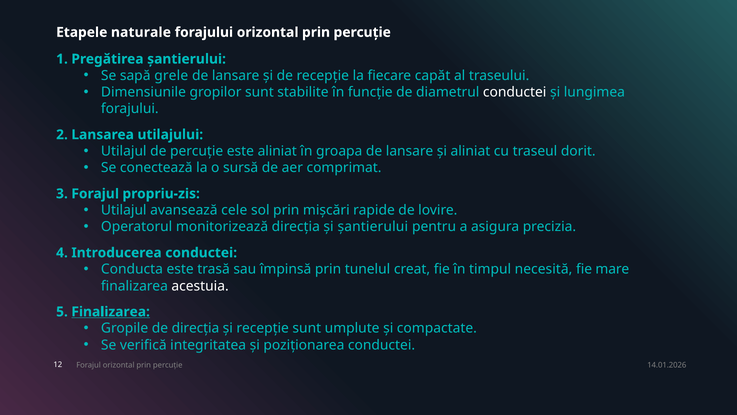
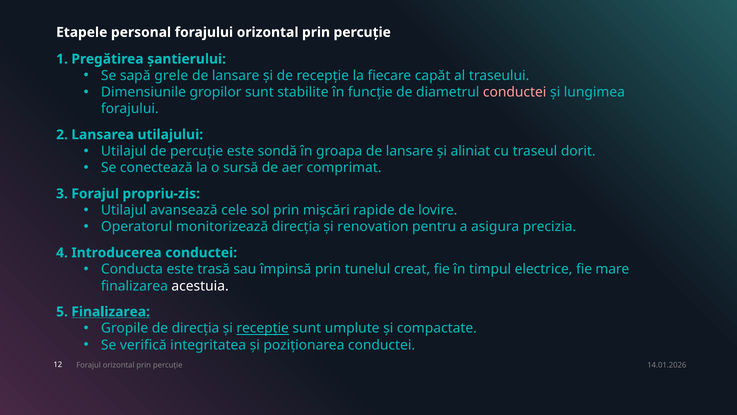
naturale: naturale -> personal (141, 32)
conductei colour: white -> pink (515, 92)
este aliniat: aliniat -> sondă (277, 151)
și șantierului: șantierului -> renovation (373, 227)
necesită: necesită -> electrice (544, 269)
recepție underline: none -> present (263, 328)
